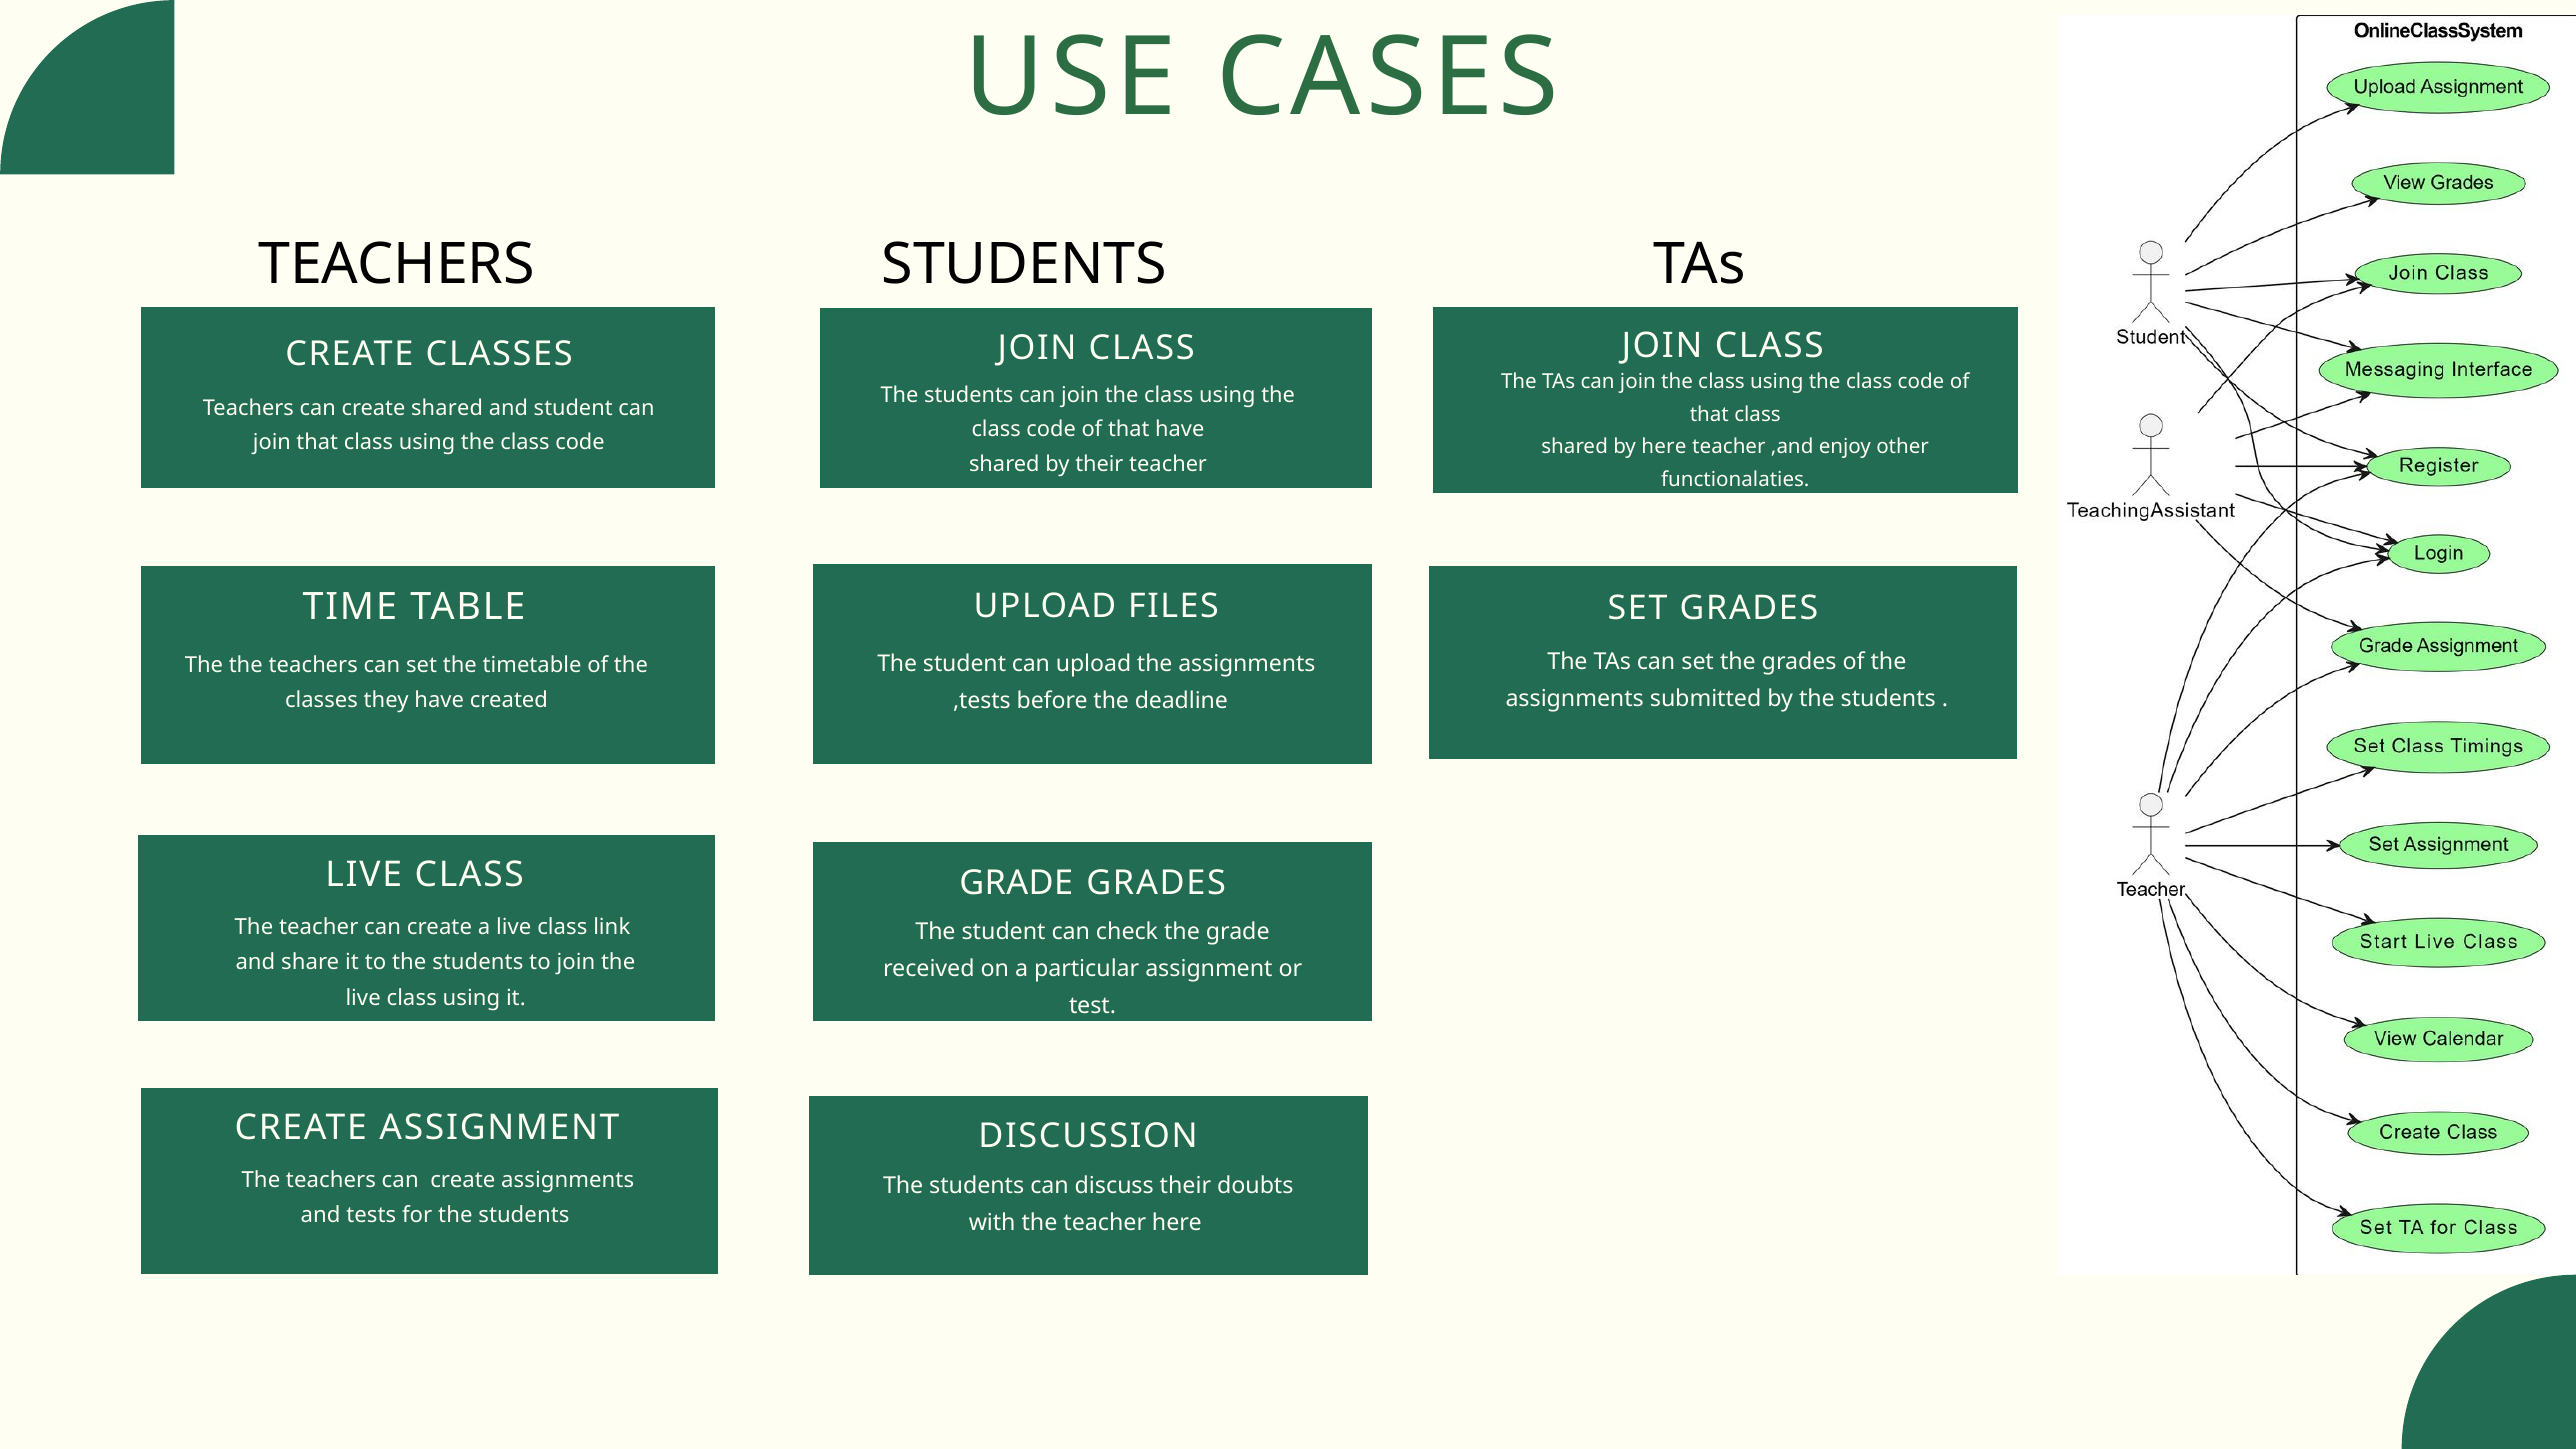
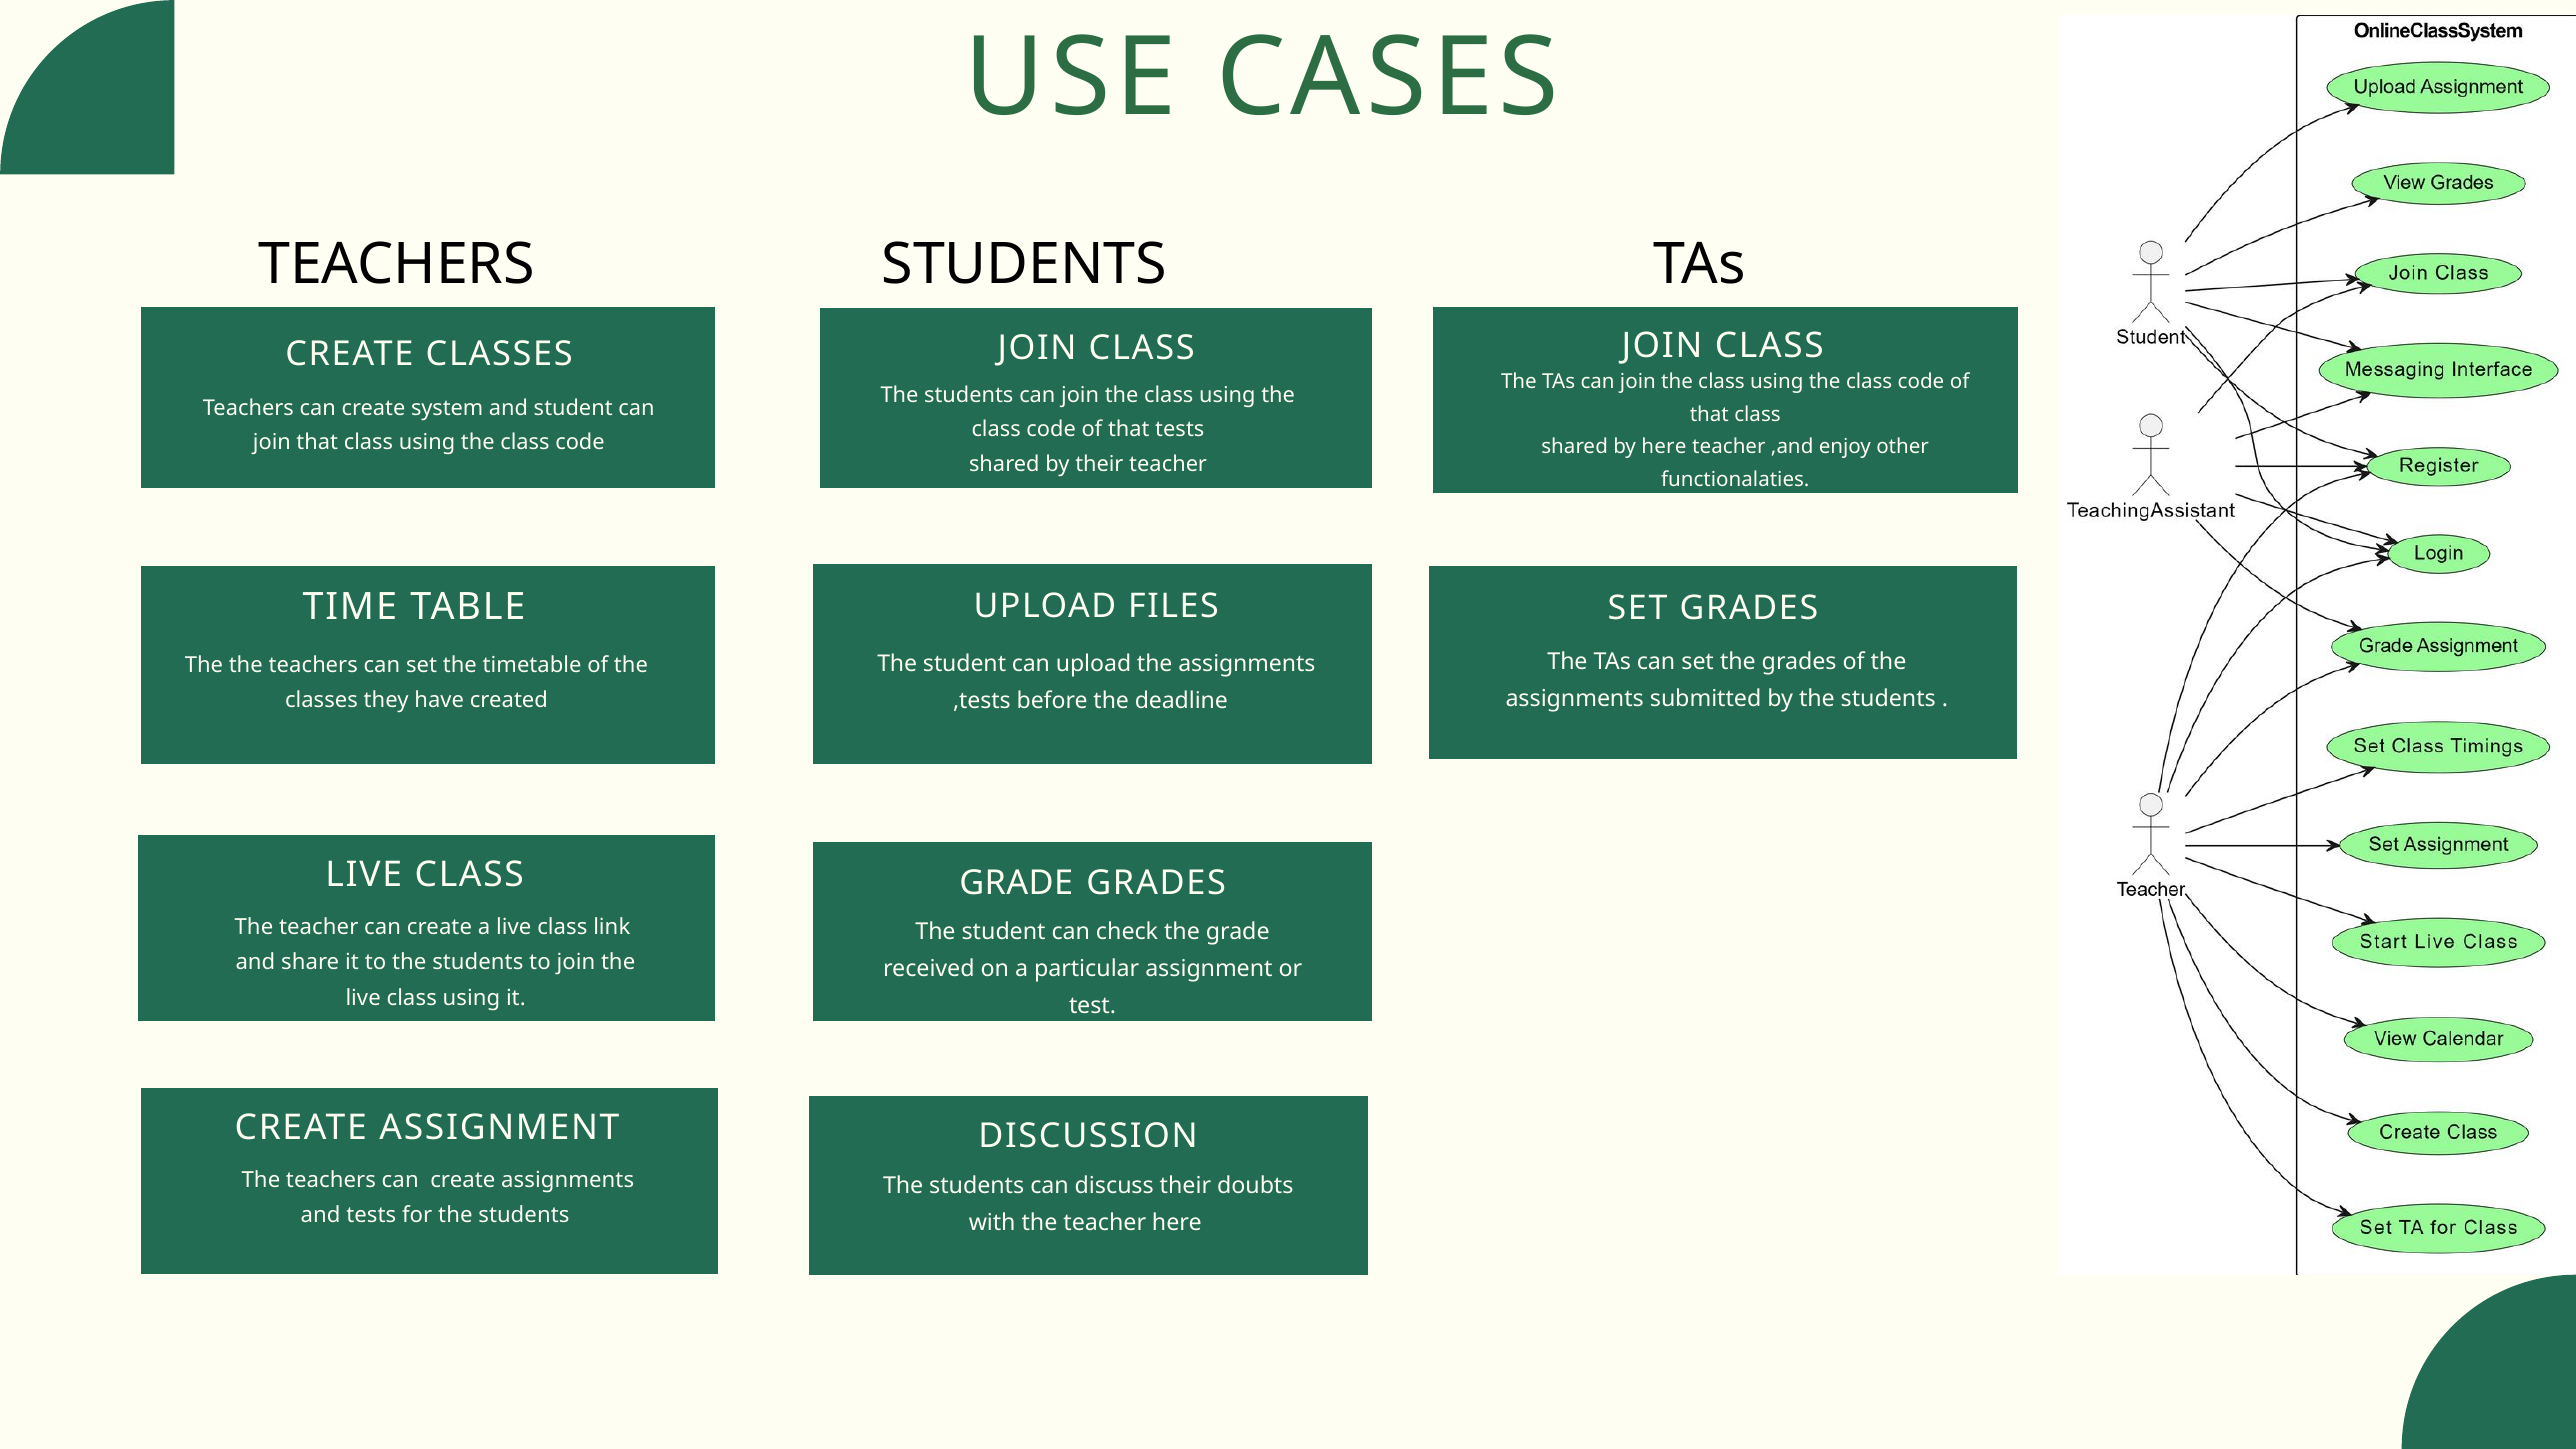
create shared: shared -> system (447, 408)
that have: have -> tests (1180, 430)
